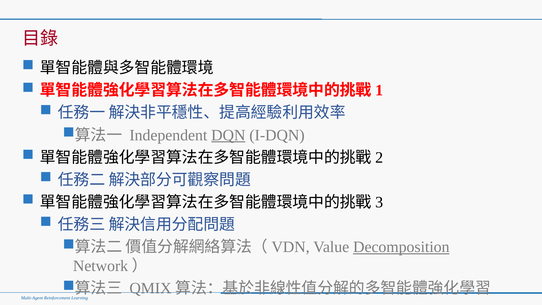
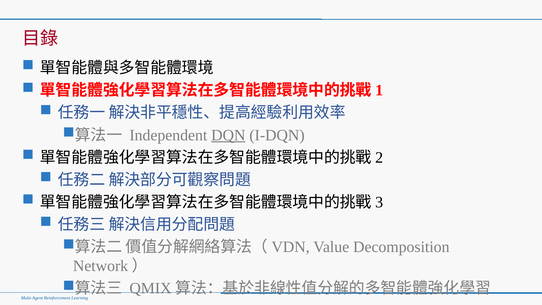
Decomposition underline: present -> none (401, 247)
